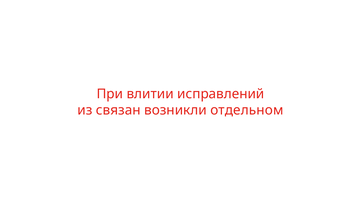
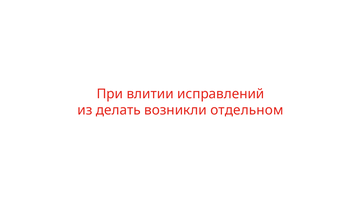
связан: связан -> делать (118, 110)
